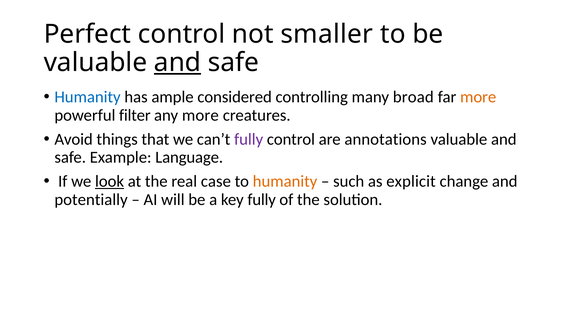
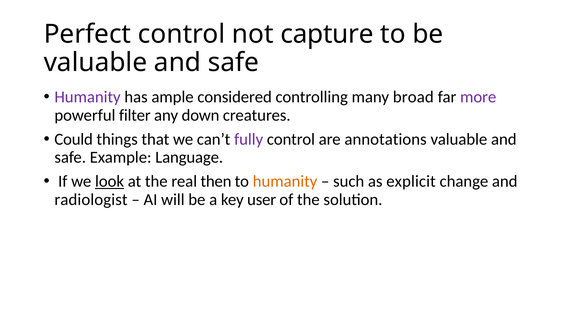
smaller: smaller -> capture (327, 34)
and underline: present -> none (178, 62)
Humanity colour: blue -> purple (88, 97)
more colour: orange -> purple (478, 97)
any more: more -> down (201, 115)
Avoid: Avoid -> Could (74, 139)
case: case -> then (216, 181)
potentially: potentially -> radiologist (91, 199)
key fully: fully -> user (262, 199)
